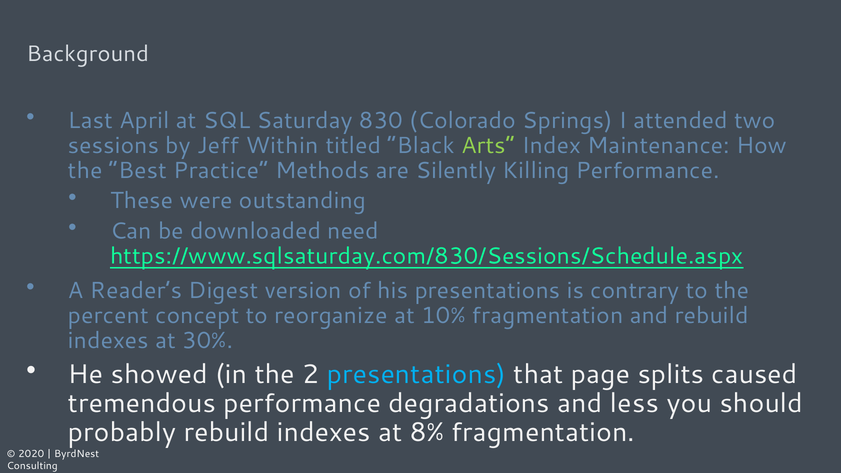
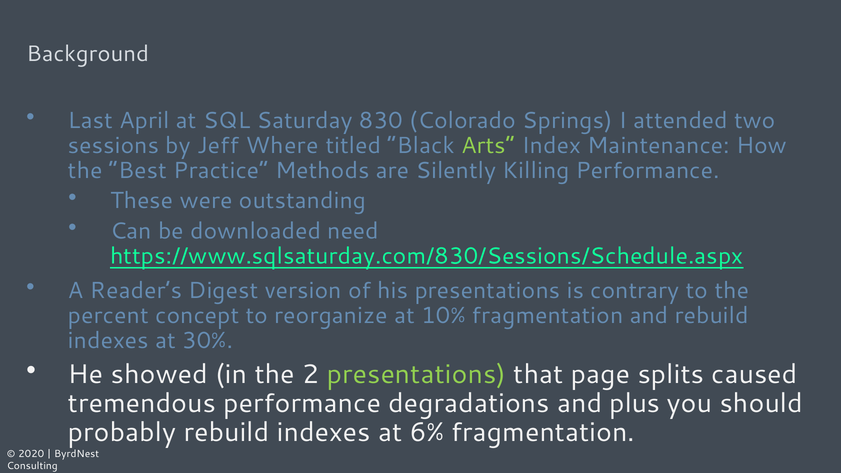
Within: Within -> Where (282, 146)
presentations colour: light blue -> light green (416, 374)
less: less -> plus (635, 403)
8%: 8% -> 6% (427, 432)
